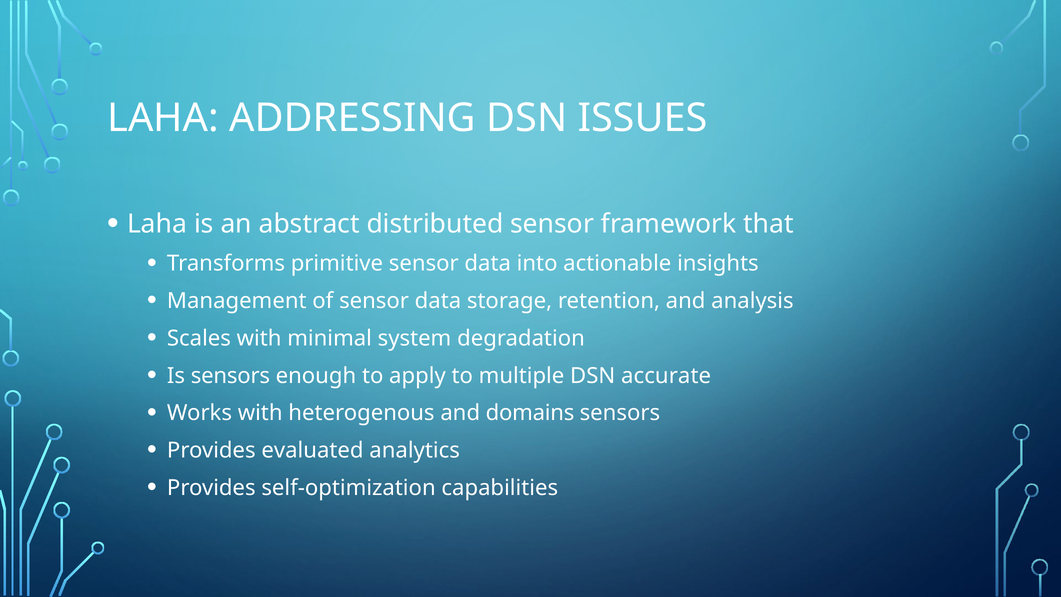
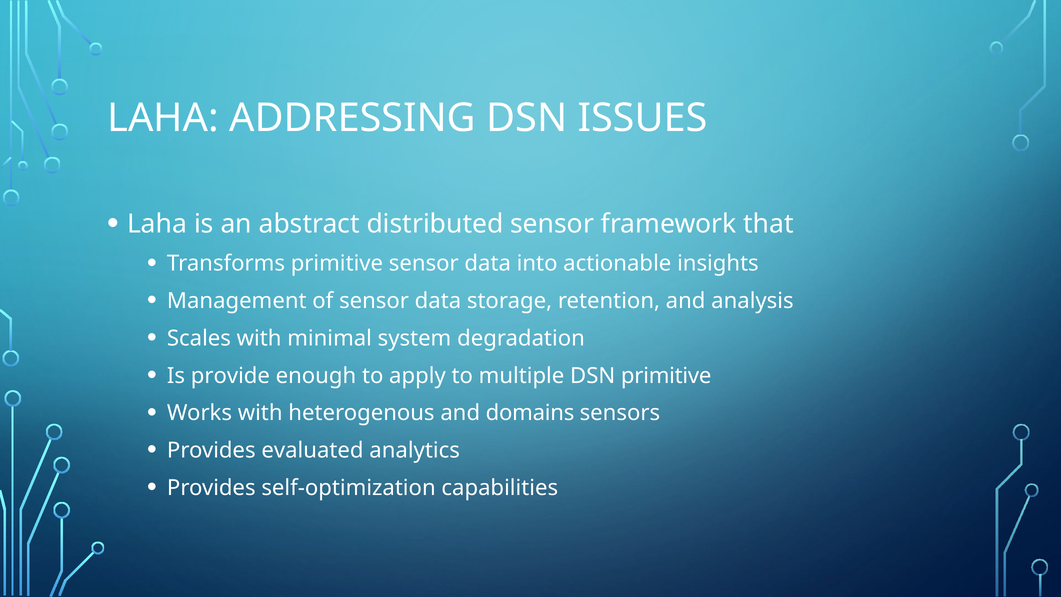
Is sensors: sensors -> provide (230, 376)
DSN accurate: accurate -> primitive (666, 376)
